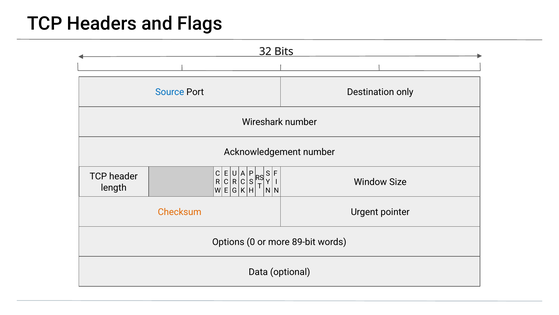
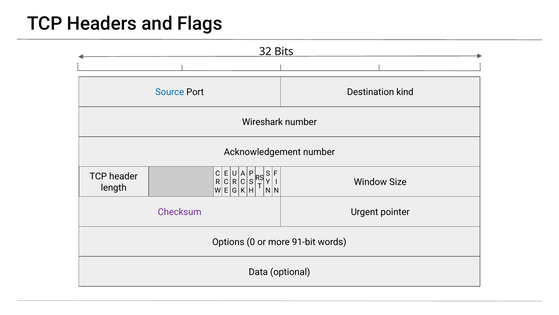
only: only -> kind (405, 92)
Checksum colour: orange -> purple (180, 212)
89-bit: 89-bit -> 91-bit (304, 242)
